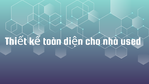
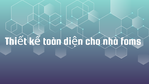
used: used -> foms (131, 41)
